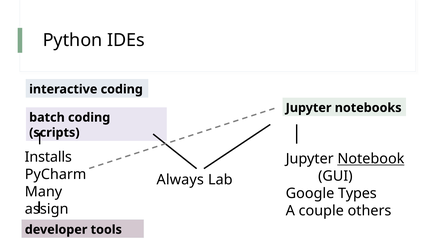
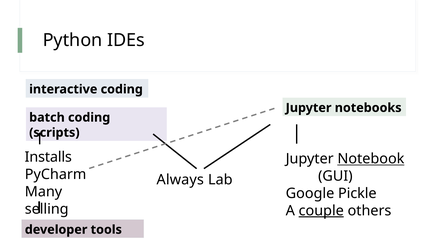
Types: Types -> Pickle (357, 193)
assign: assign -> selling (47, 209)
couple underline: none -> present (321, 211)
